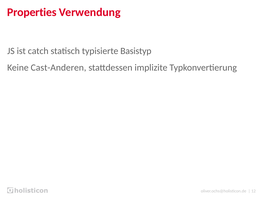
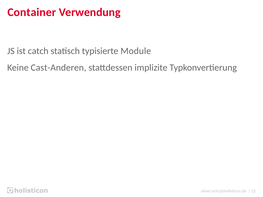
Properties: Properties -> Container (32, 12)
Basistyp: Basistyp -> Module (136, 51)
